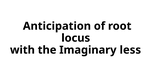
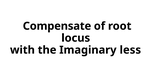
Anticipation: Anticipation -> Compensate (57, 26)
